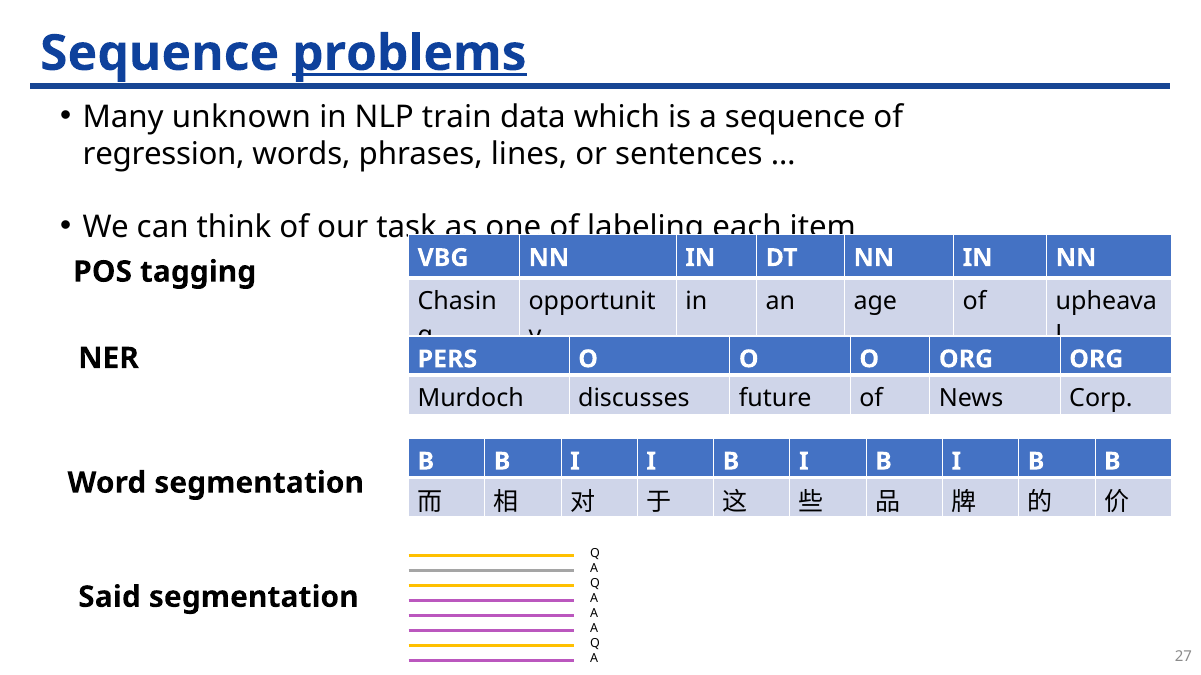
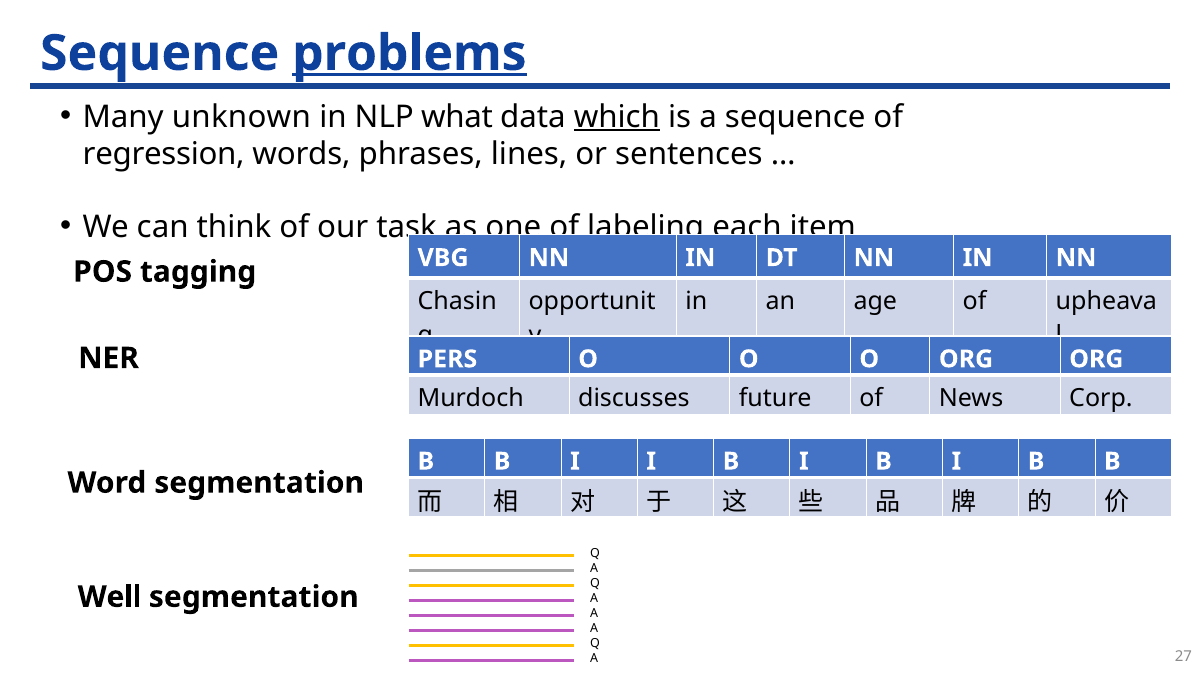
train: train -> what (457, 117)
which underline: none -> present (617, 117)
Said: Said -> Well (110, 597)
